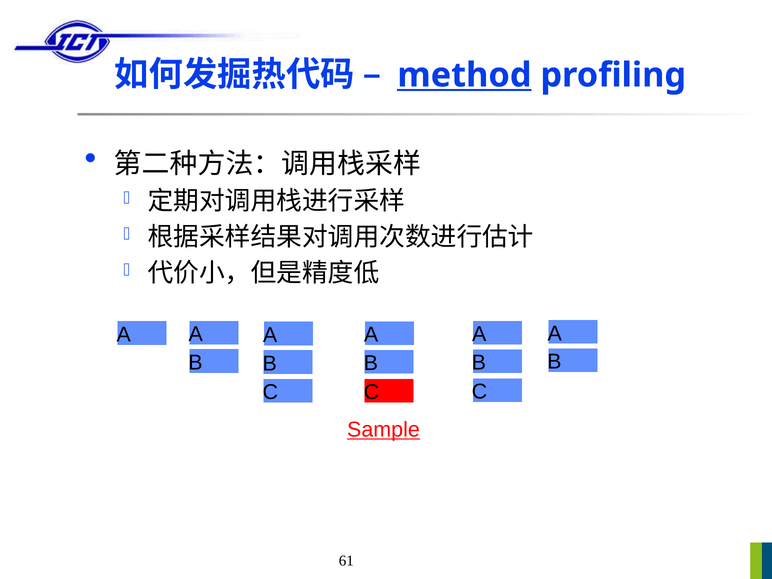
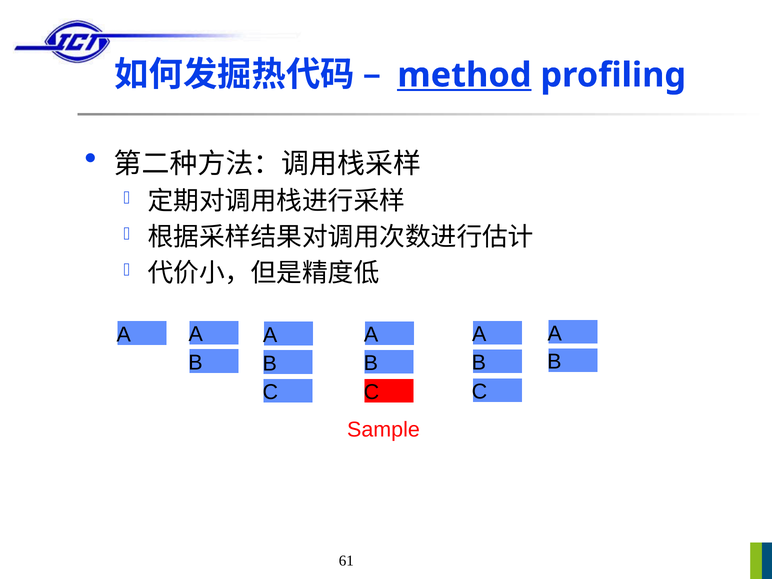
Sample underline: present -> none (383, 430)
